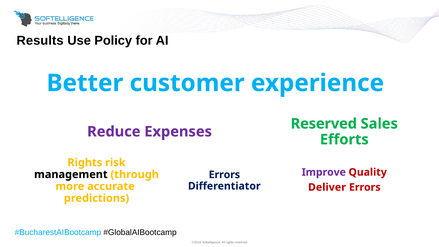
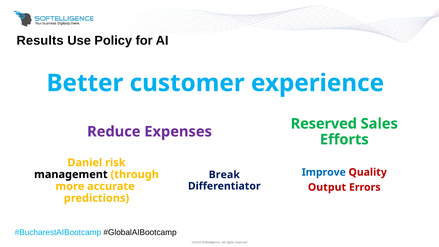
Rights: Rights -> Daniel (85, 163)
Improve colour: purple -> blue (324, 172)
Errors: Errors -> Break (224, 175)
Deliver: Deliver -> Output (327, 187)
